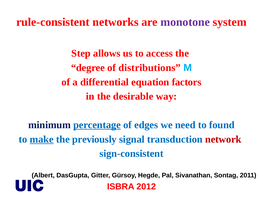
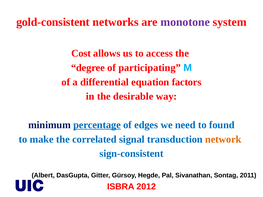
rule-consistent: rule-consistent -> gold-consistent (53, 22)
Step: Step -> Cost (81, 53)
distributions: distributions -> participating (150, 68)
make underline: present -> none (42, 139)
previously: previously -> correlated (94, 139)
network colour: red -> orange (223, 139)
